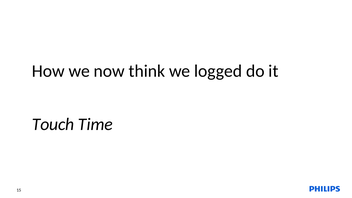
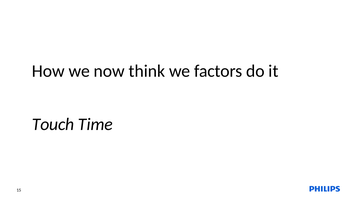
logged: logged -> factors (218, 71)
